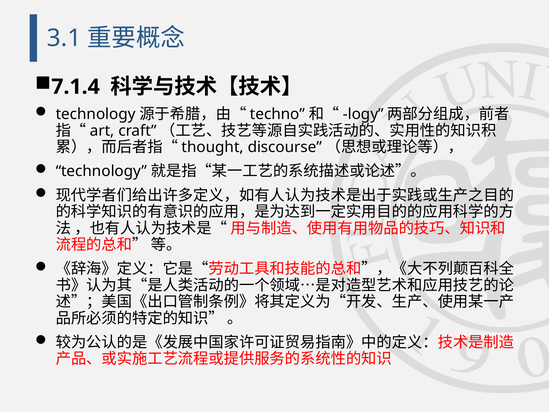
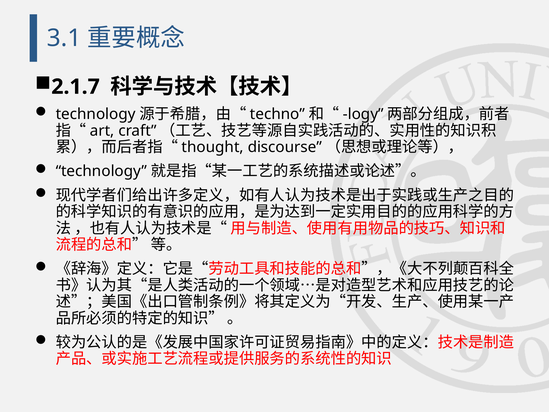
7.1.4: 7.1.4 -> 2.1.7 (76, 87)
